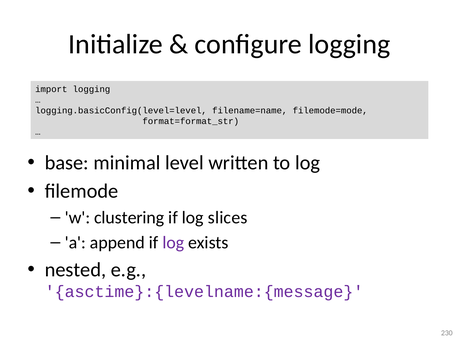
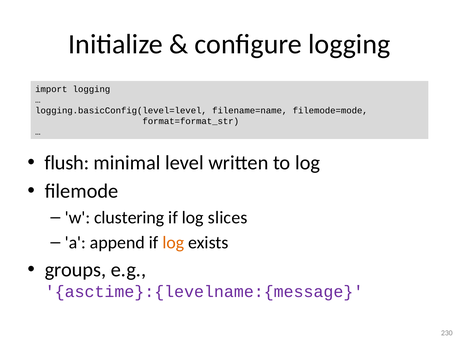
base: base -> flush (67, 163)
log colour: purple -> orange (173, 243)
nested: nested -> groups (76, 270)
